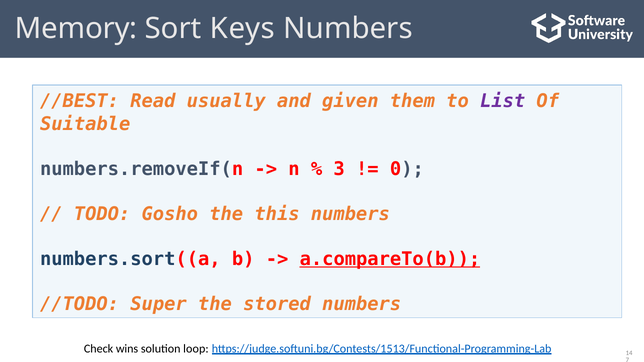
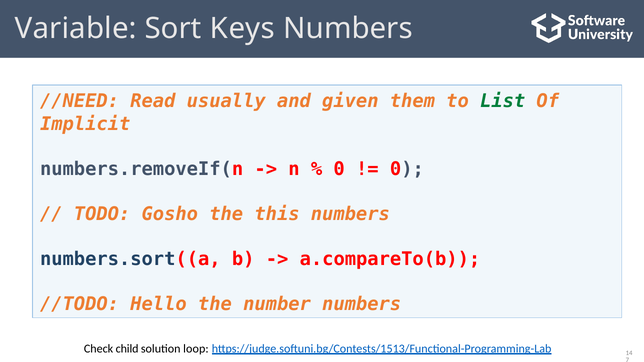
Memory: Memory -> Variable (76, 28)
//BEST: //BEST -> //NEED (80, 101)
List colour: purple -> green (503, 101)
Suitable: Suitable -> Implicit (85, 124)
3: 3 -> 0 (339, 169)
a.compareTo(b underline: present -> none (390, 259)
Super: Super -> Hello (159, 304)
stored: stored -> number (277, 304)
wins: wins -> child (127, 349)
